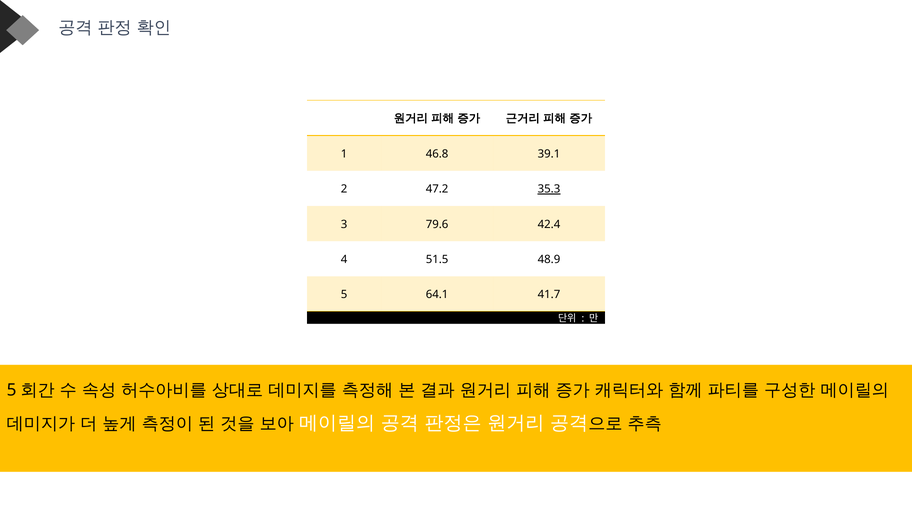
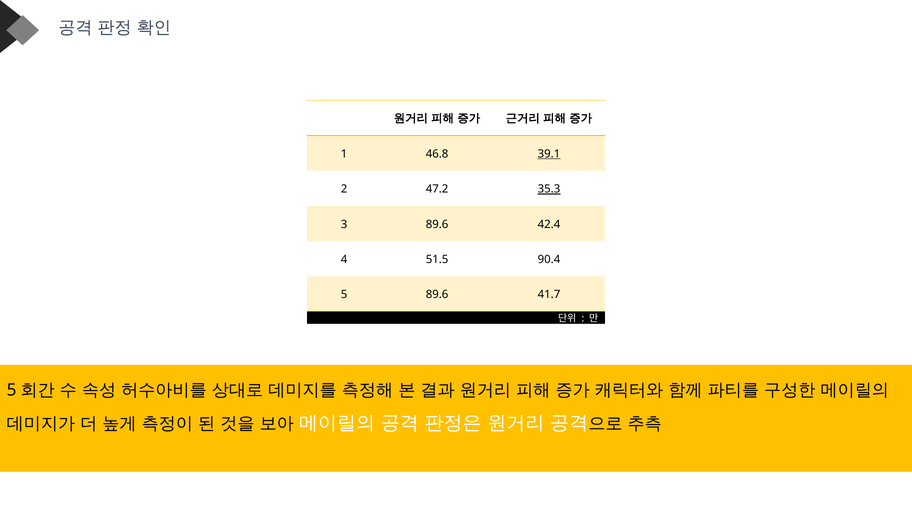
39.1 underline: none -> present (549, 154)
3 79.6: 79.6 -> 89.6 (437, 224)
48.9: 48.9 -> 90.4 (549, 259)
5 64.1: 64.1 -> 89.6 (437, 295)
